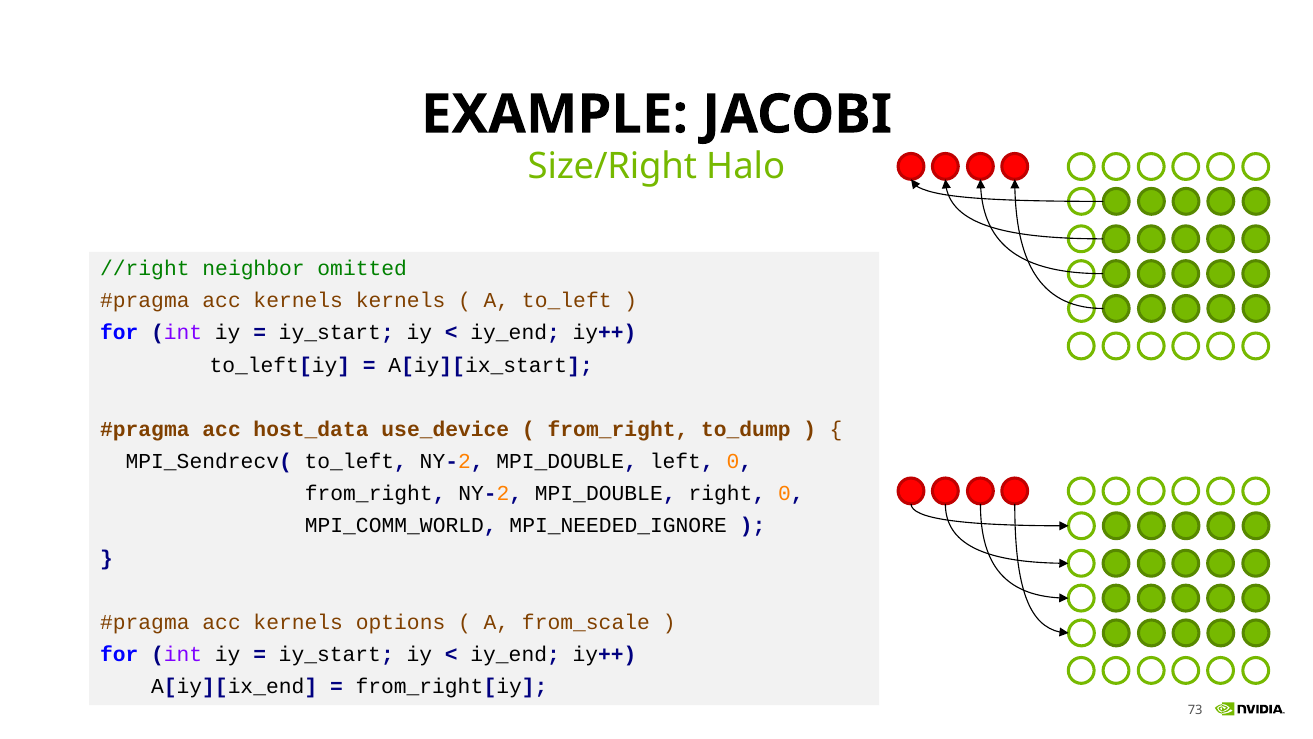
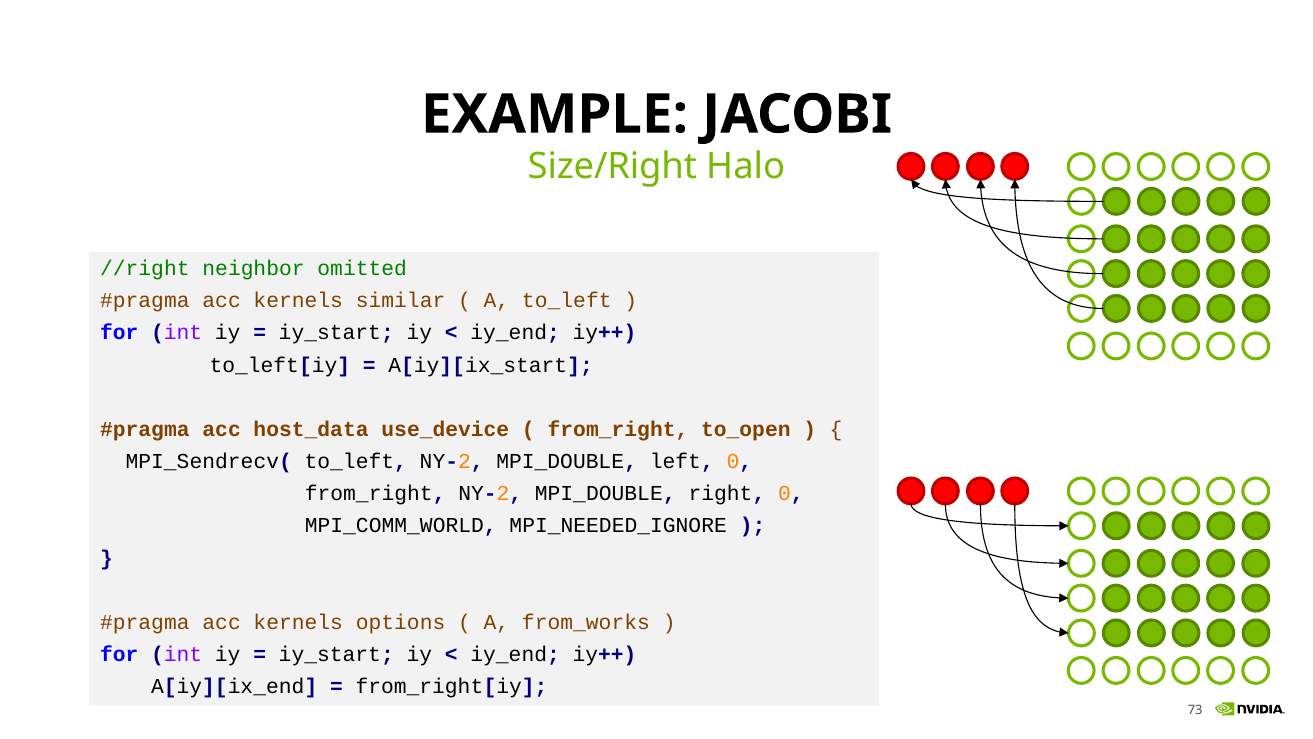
kernels kernels: kernels -> similar (401, 301)
to_dump: to_dump -> to_open (746, 429)
from_scale: from_scale -> from_works (586, 622)
